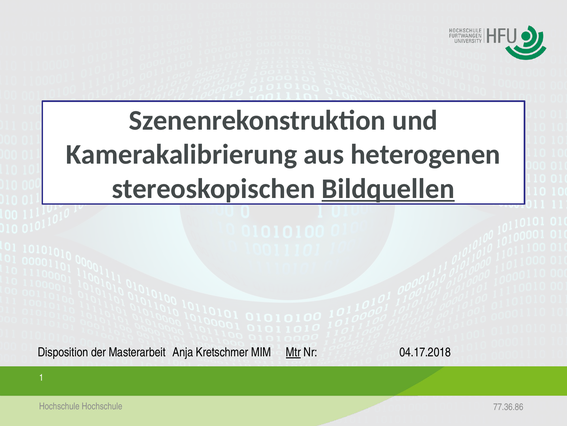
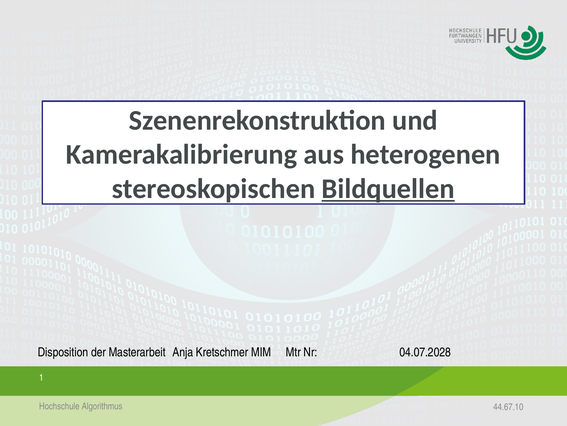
Mtr underline: present -> none (293, 352)
04.17.2018: 04.17.2018 -> 04.07.2028 (425, 352)
Hochschule Hochschule: Hochschule -> Algorithmus (102, 406)
77.36.86: 77.36.86 -> 44.67.10 (508, 406)
